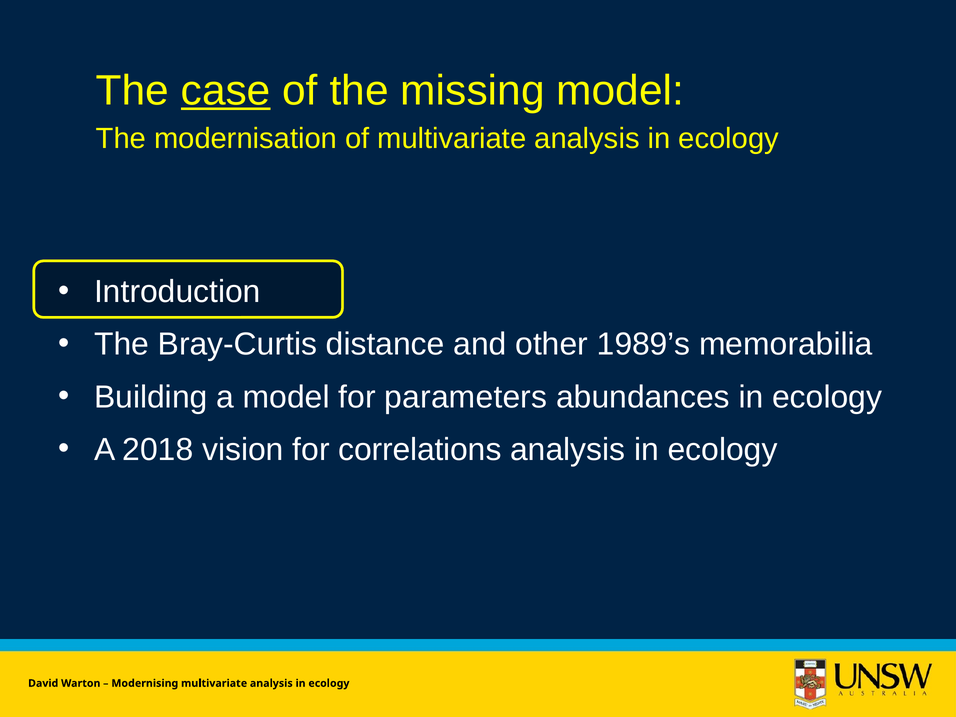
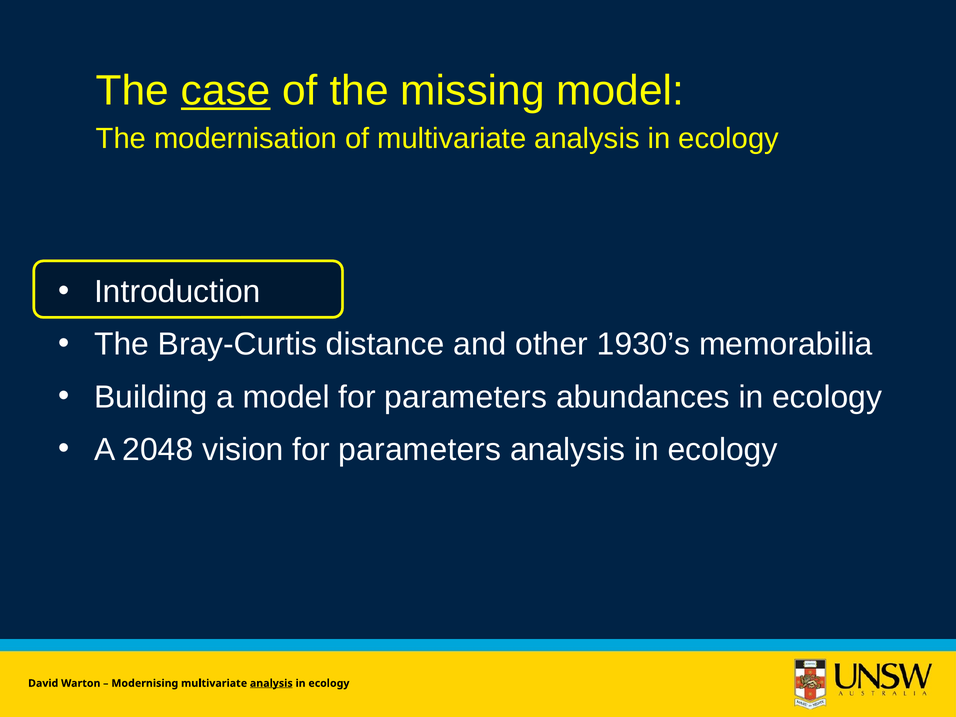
1989’s: 1989’s -> 1930’s (644, 344)
2018: 2018 -> 2048 (158, 450)
vision for correlations: correlations -> parameters (420, 450)
analysis underline: none -> present (271, 683)
